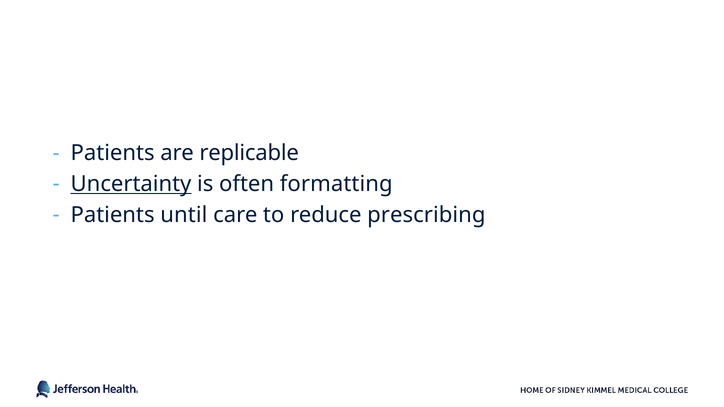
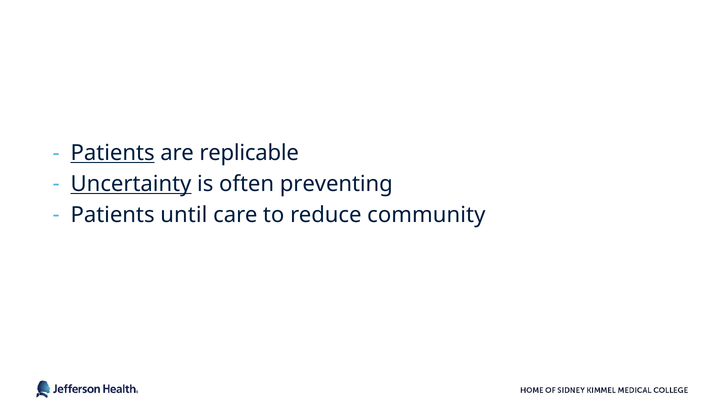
Patients underline: none -> present (113, 153)
formatting: formatting -> preventing (336, 184)
prescribing: prescribing -> community (426, 215)
